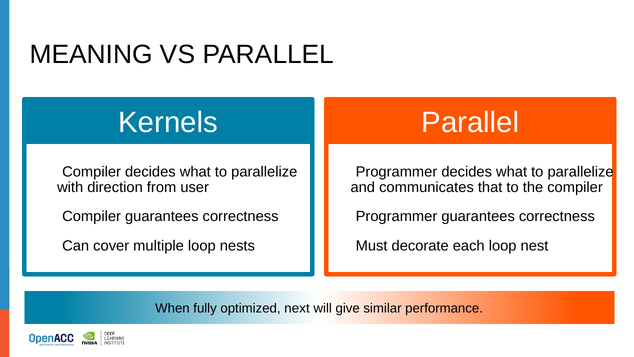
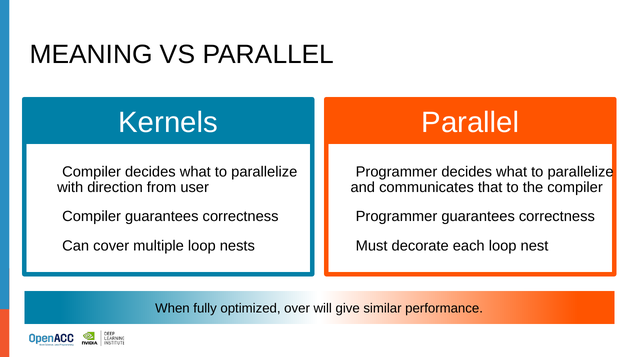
next: next -> over (297, 308)
